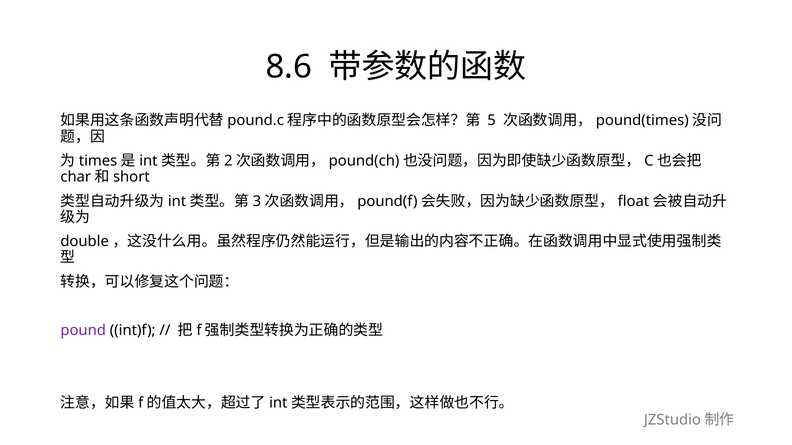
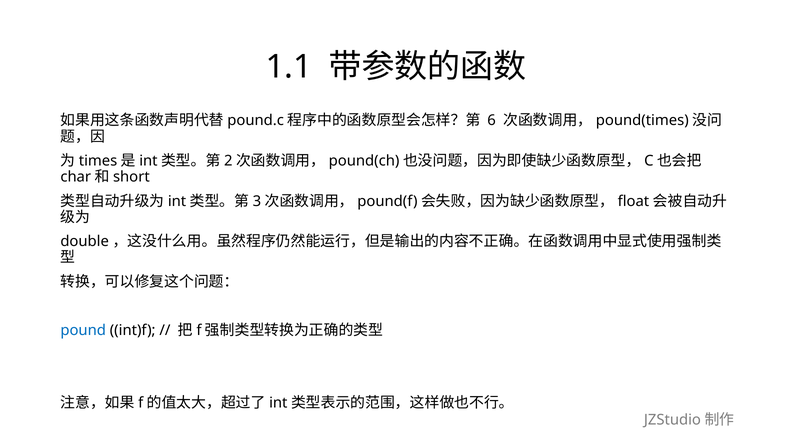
8.6: 8.6 -> 1.1 (289, 67)
5: 5 -> 6 (492, 121)
pound colour: purple -> blue (83, 331)
